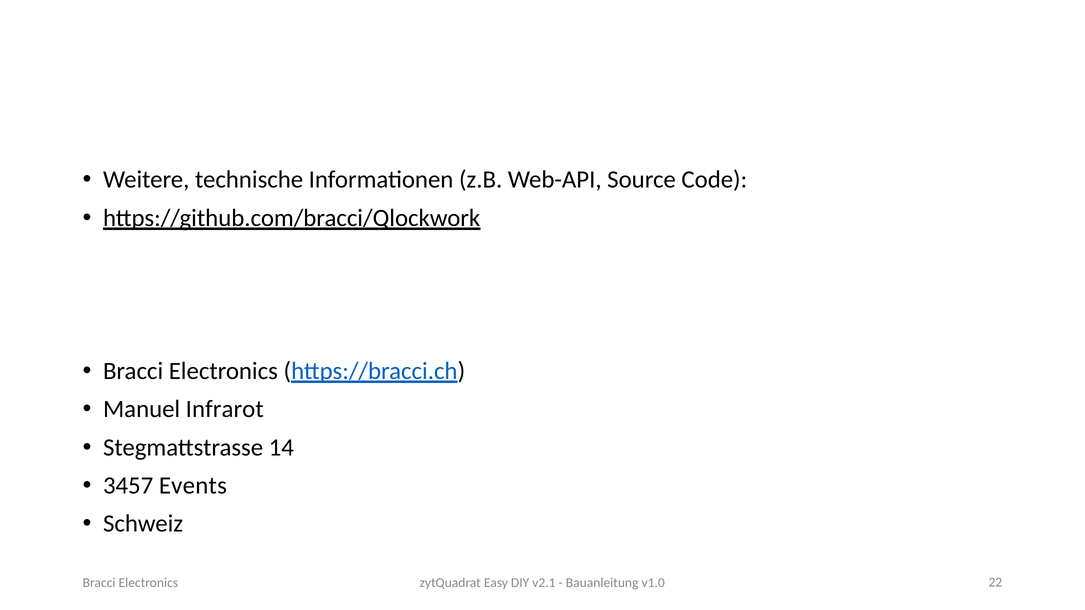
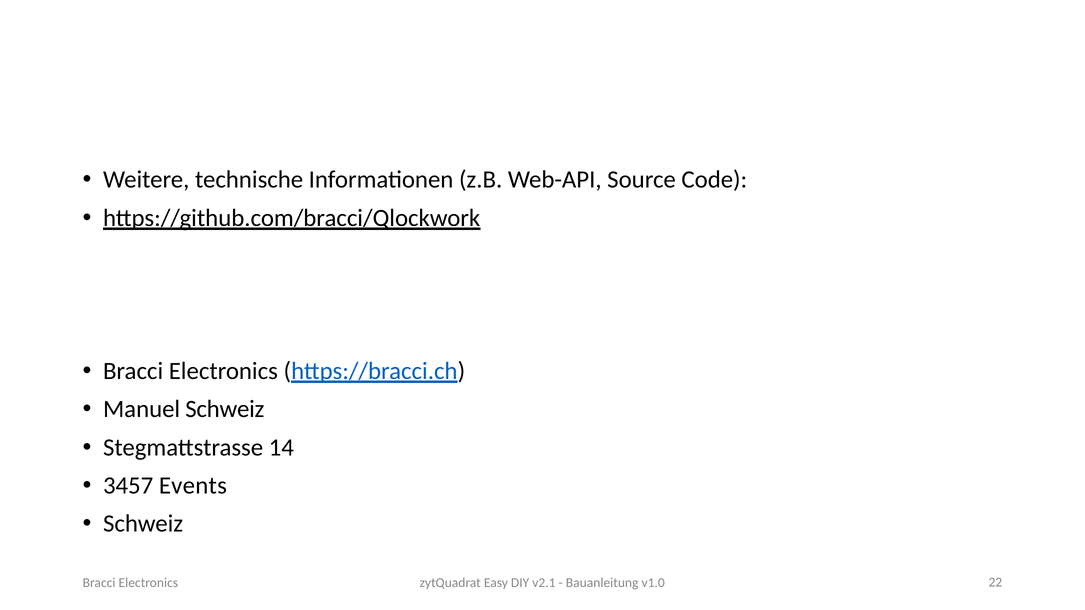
Manuel Infrarot: Infrarot -> Schweiz (225, 409)
